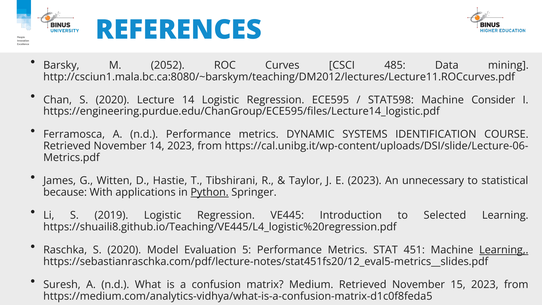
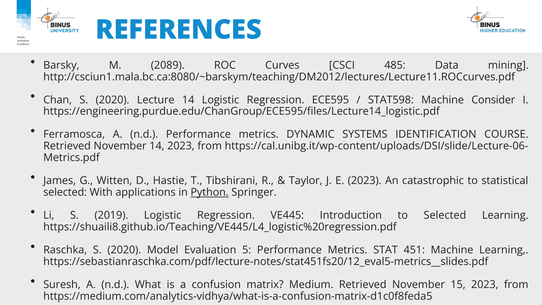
2052: 2052 -> 2089 (168, 65)
unnecessary: unnecessary -> catastrophic (433, 181)
because: because -> selected (65, 192)
Learning underline: present -> none (504, 250)
